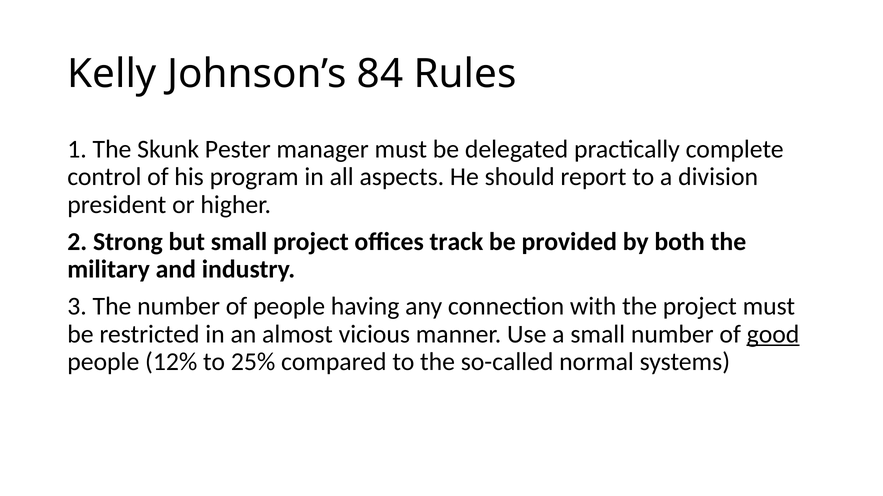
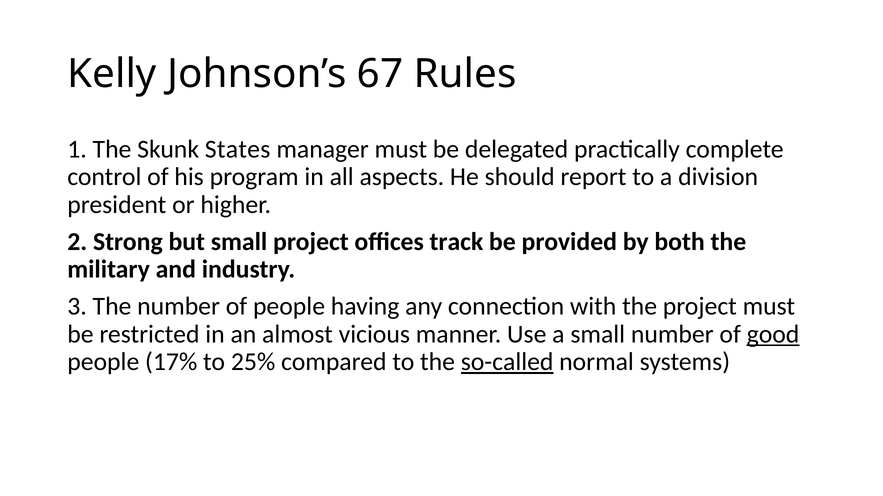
84: 84 -> 67 (380, 74)
Pester: Pester -> States (238, 149)
12%: 12% -> 17% (171, 362)
so-called underline: none -> present (507, 362)
